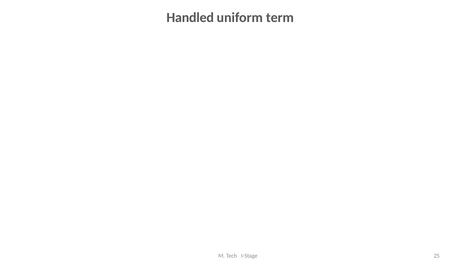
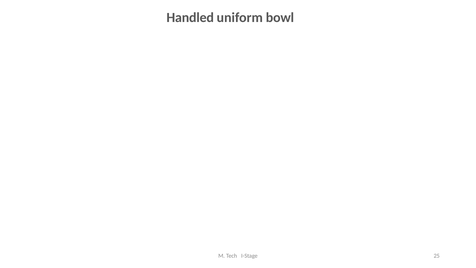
term: term -> bowl (280, 17)
